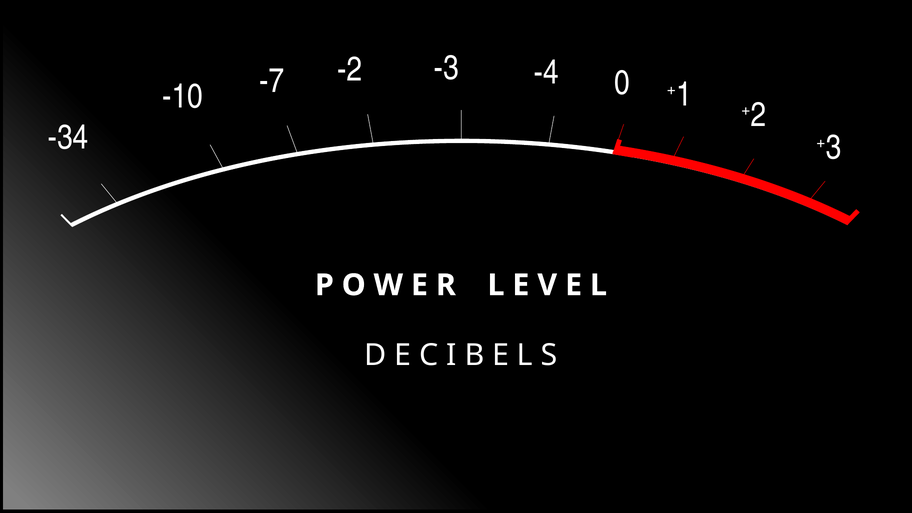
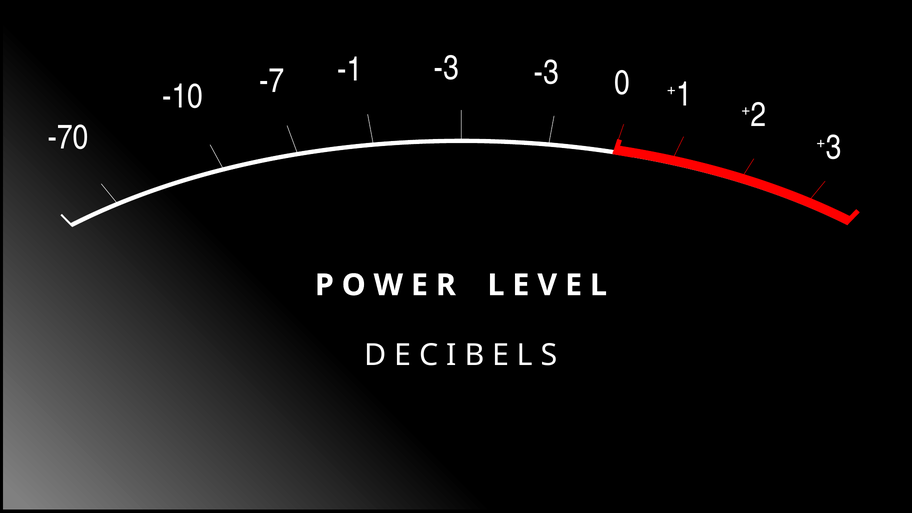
-2: -2 -> -1 (350, 70)
-3 -4: -4 -> -3 (546, 72)
-34: -34 -> -70 (68, 137)
